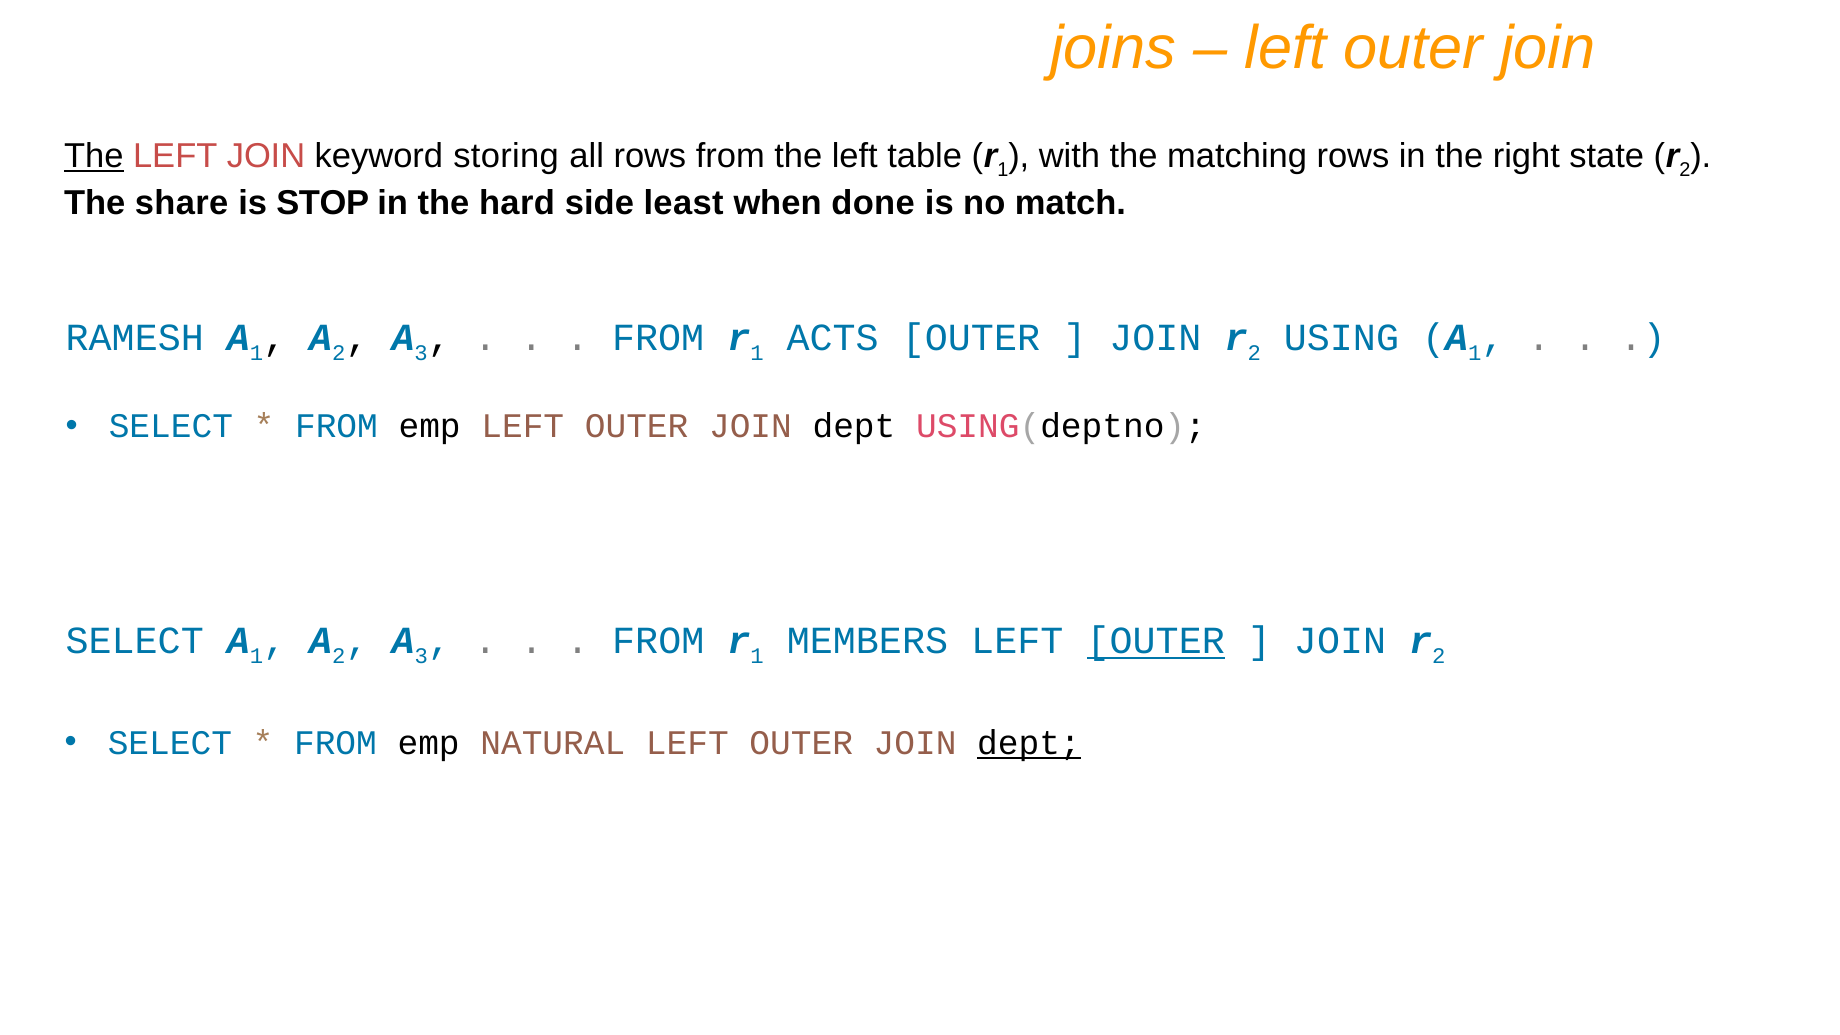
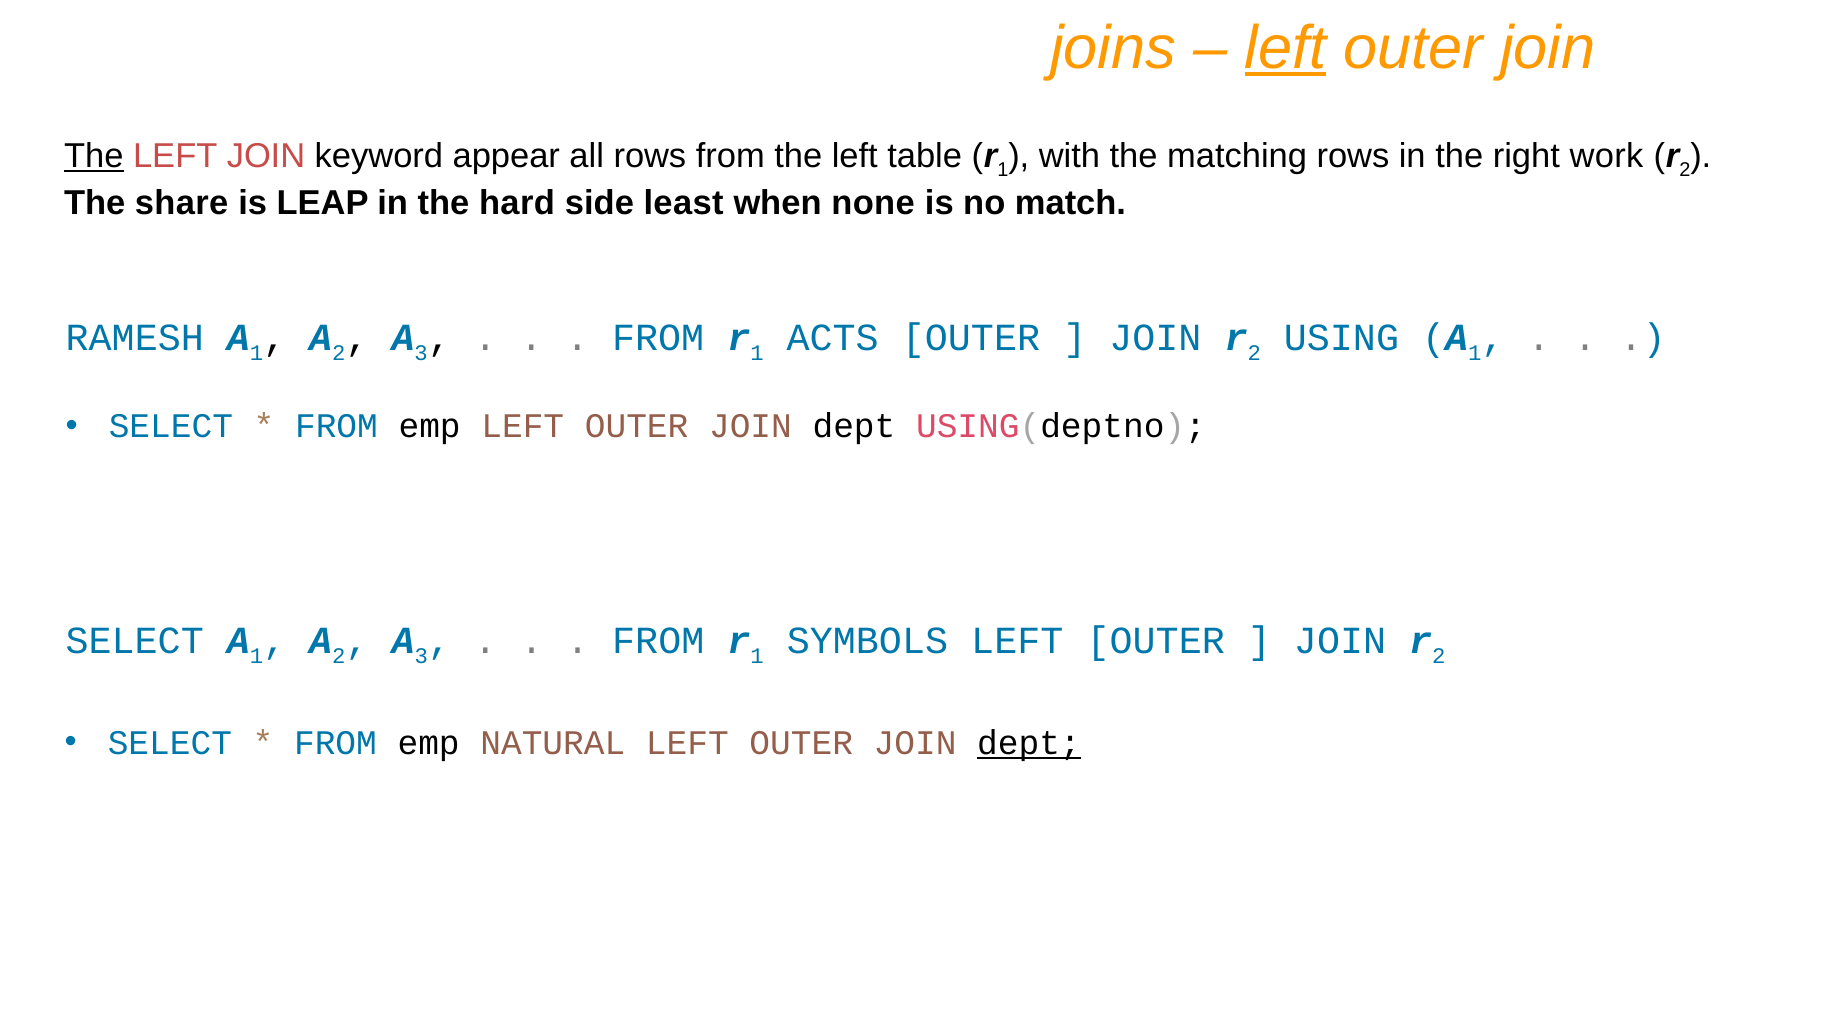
left underline: none -> present (1285, 48)
storing: storing -> appear (506, 156)
state: state -> work (1607, 156)
STOP: STOP -> LEAP (323, 203)
done: done -> none (873, 203)
MEMBERS: MEMBERS -> SYMBOLS (867, 641)
OUTER underline: present -> none (1156, 641)
